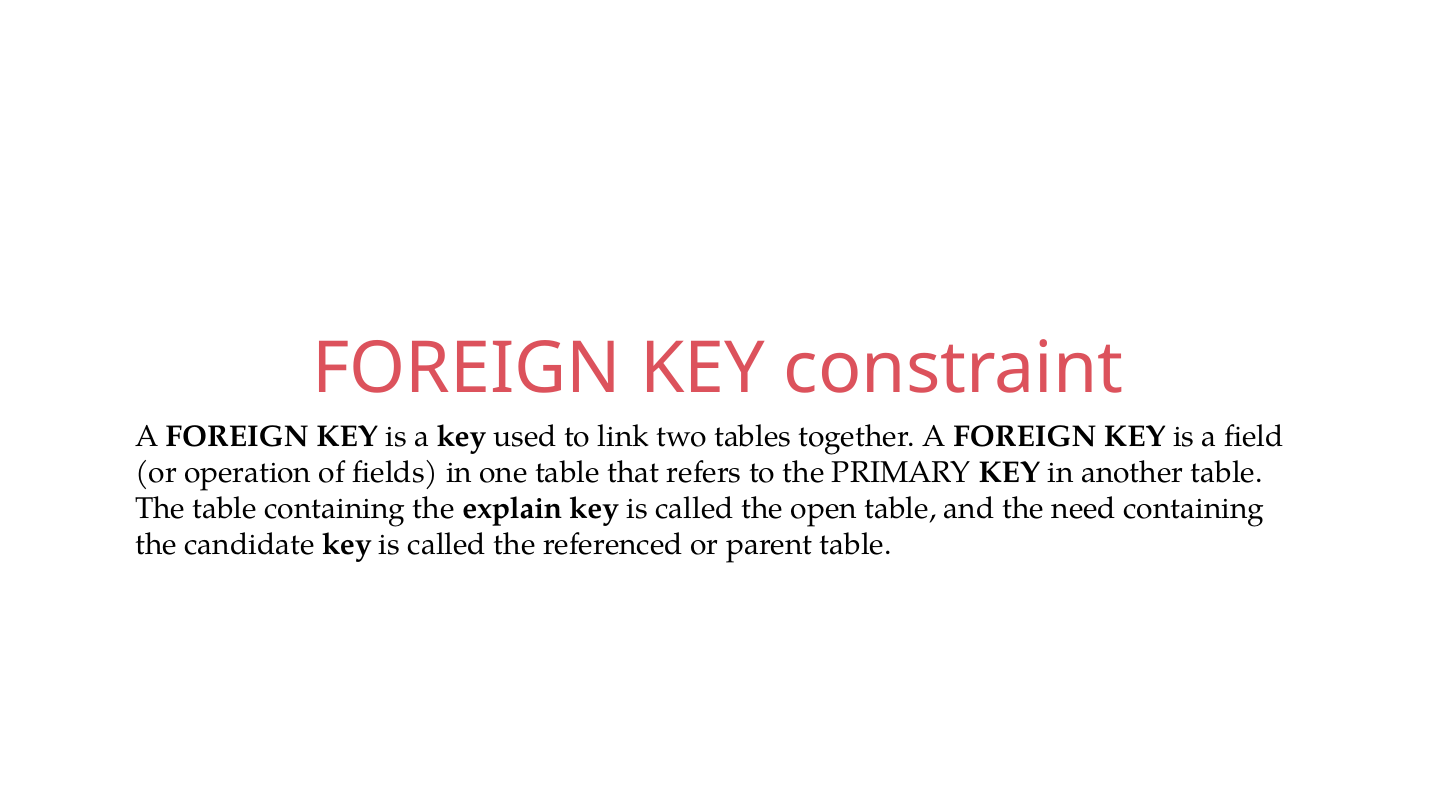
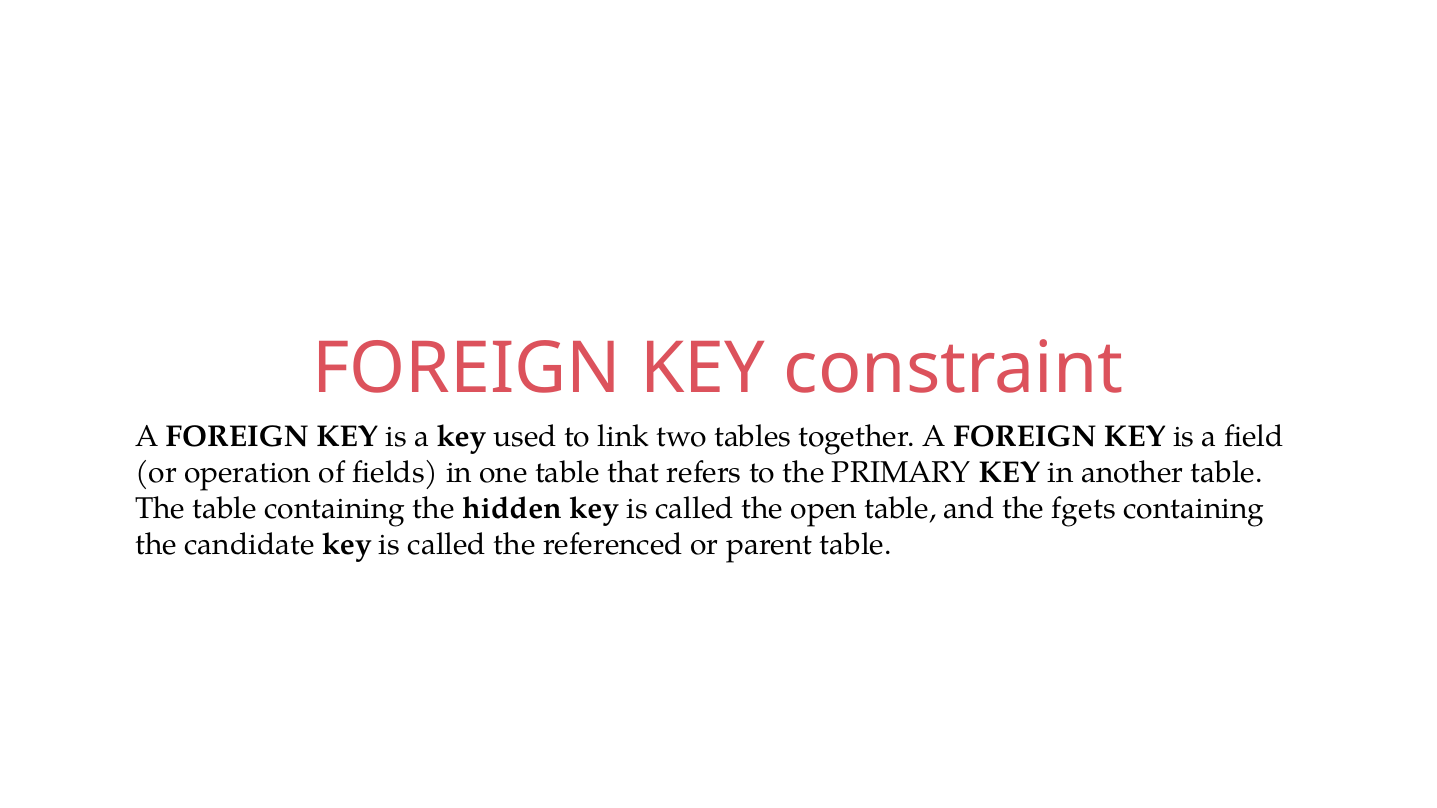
explain: explain -> hidden (512, 509)
need: need -> fgets (1084, 509)
